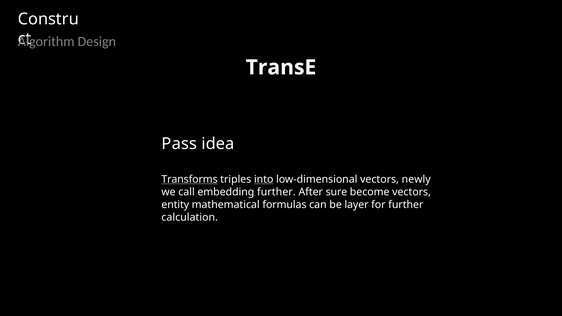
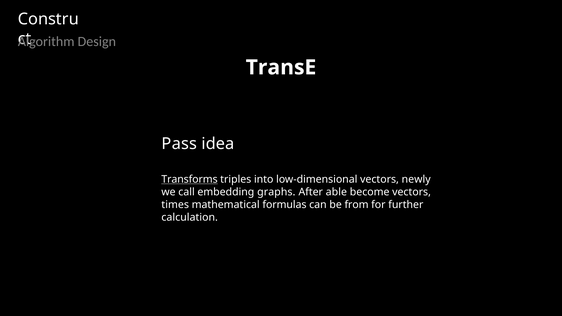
into underline: present -> none (264, 179)
embedding further: further -> graphs (276, 192)
sure: sure -> able (336, 192)
entity: entity -> times (175, 205)
layer: layer -> from (357, 205)
